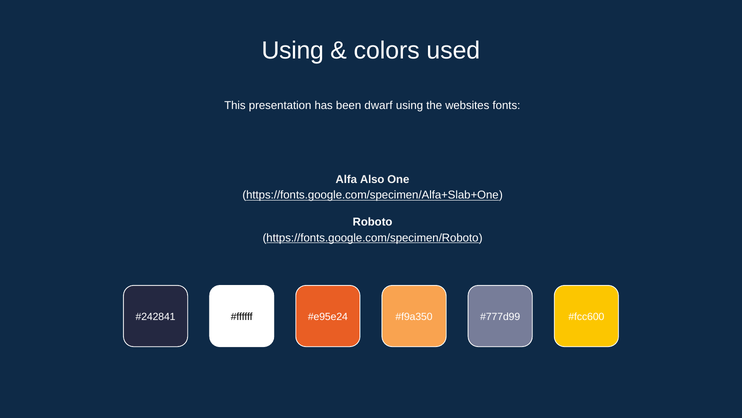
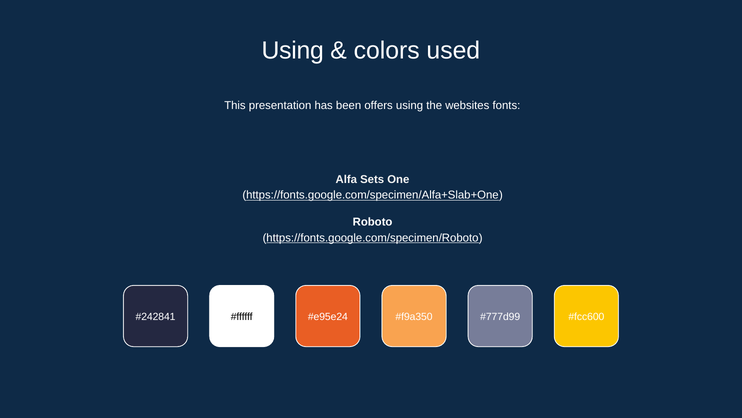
dwarf: dwarf -> offers (379, 105)
Also: Also -> Sets (372, 179)
